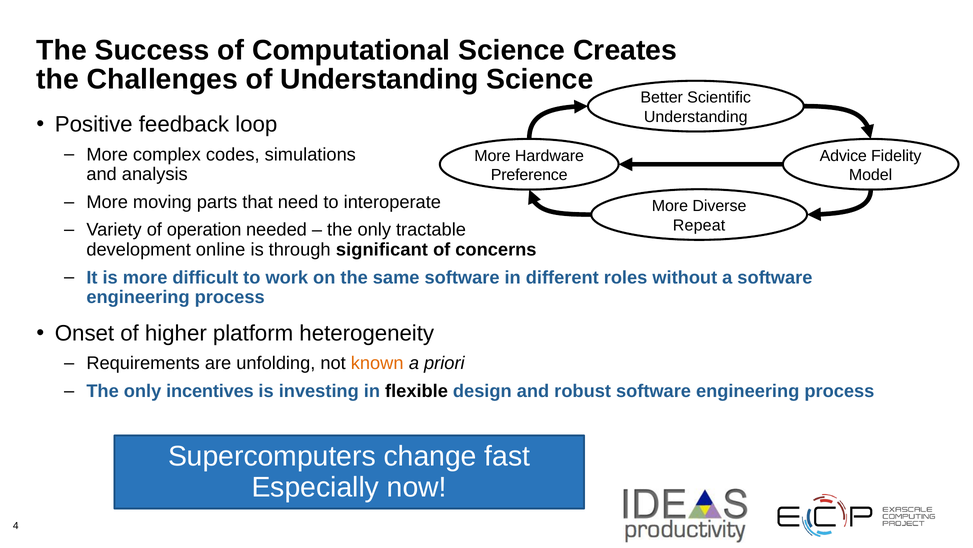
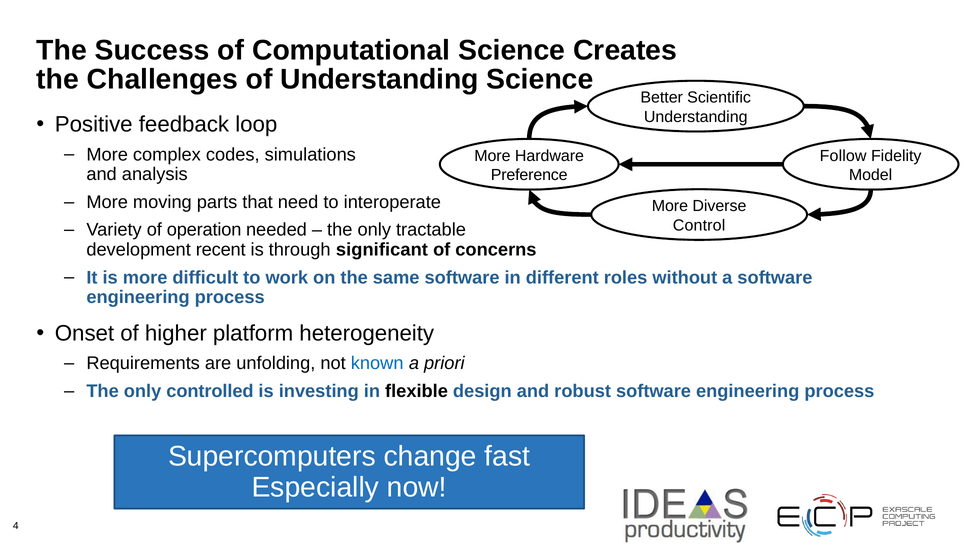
Advice: Advice -> Follow (843, 156)
Repeat: Repeat -> Control (699, 225)
online: online -> recent (221, 249)
known colour: orange -> blue (377, 363)
incentives: incentives -> controlled (210, 391)
